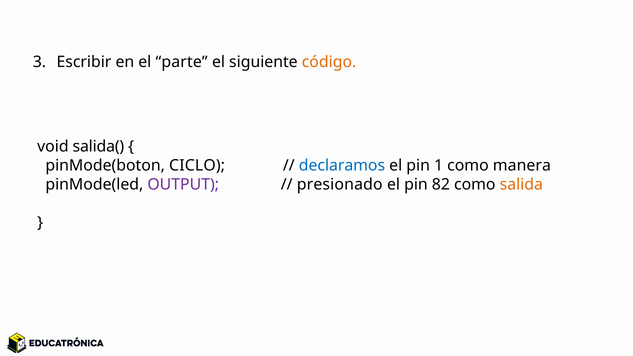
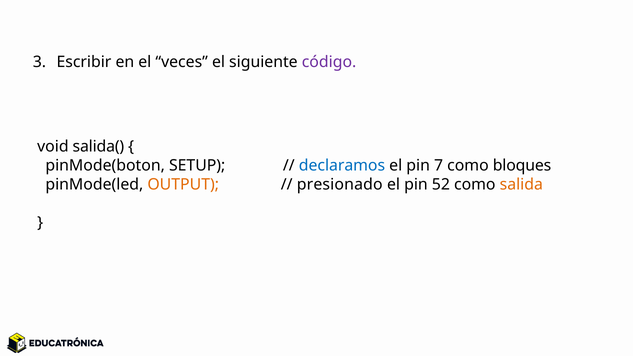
parte: parte -> veces (182, 62)
código colour: orange -> purple (329, 62)
CICLO: CICLO -> SETUP (197, 166)
1: 1 -> 7 (439, 166)
manera: manera -> bloques (522, 166)
OUTPUT colour: purple -> orange (183, 185)
82: 82 -> 52 (441, 185)
